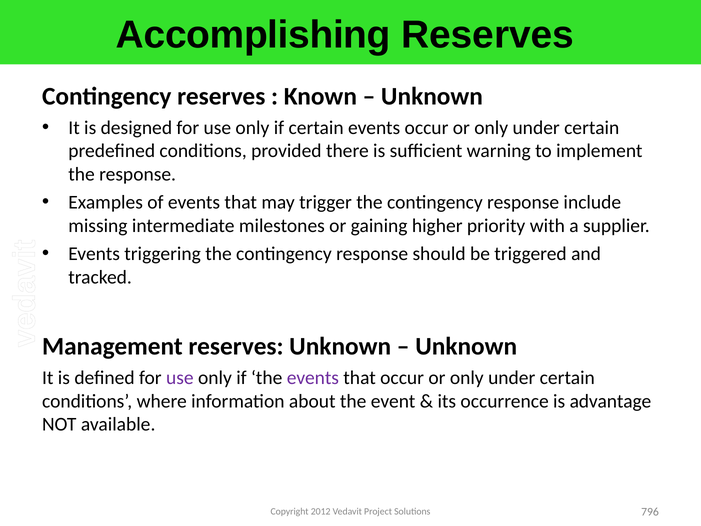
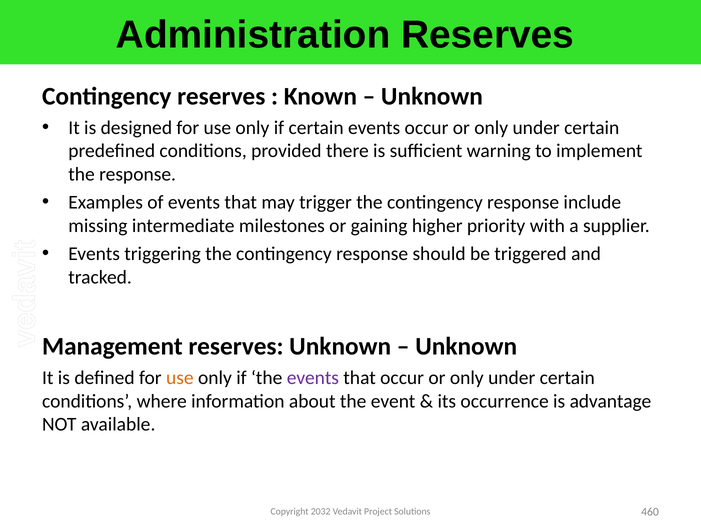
Accomplishing: Accomplishing -> Administration (253, 35)
use colour: purple -> orange (180, 378)
2012: 2012 -> 2032 (321, 511)
796: 796 -> 460 (650, 511)
